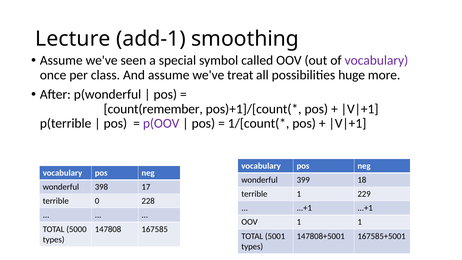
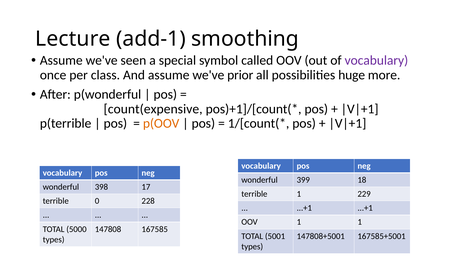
treat: treat -> prior (240, 75)
count(remember: count(remember -> count(expensive (153, 109)
p(OOV colour: purple -> orange (161, 123)
